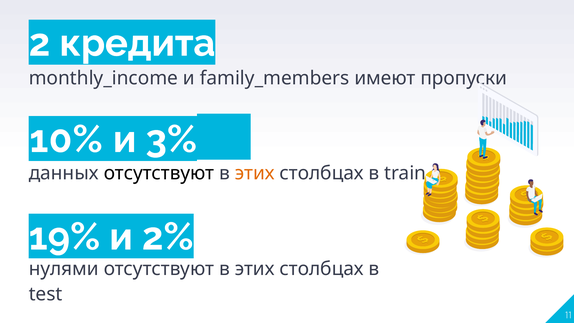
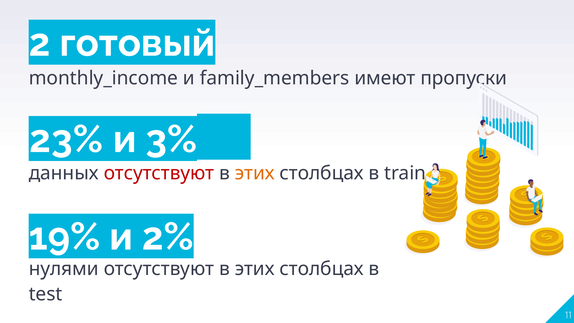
кредита: кредита -> готовый (137, 43)
10%: 10% -> 23% (66, 139)
отсутствуют colour: black -> red (159, 173)
